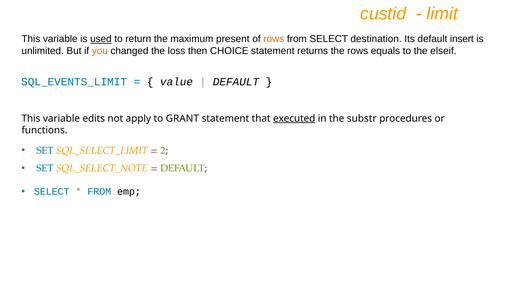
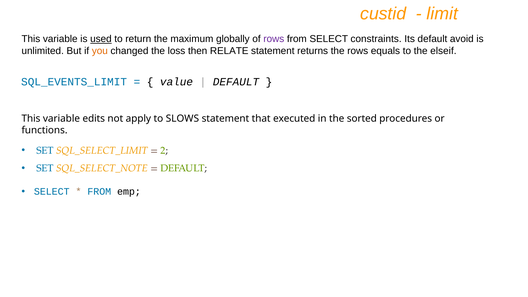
present: present -> globally (233, 39)
rows colour: orange -> purple (274, 39)
destination: destination -> constraints (376, 39)
insert: insert -> avoid (462, 39)
CHOICE: CHOICE -> RELATE (229, 51)
GRANT: GRANT -> SLOWS (182, 119)
executed underline: present -> none (294, 119)
substr: substr -> sorted (362, 119)
